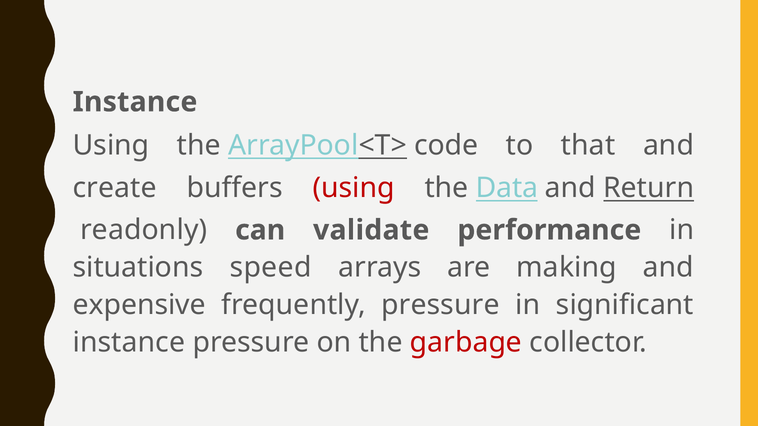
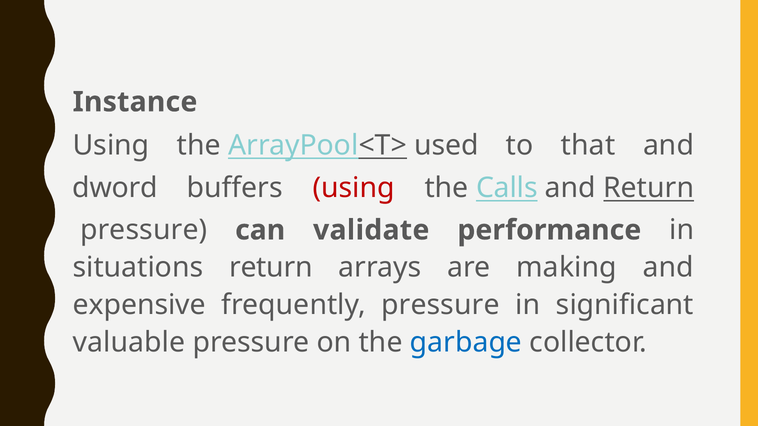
code: code -> used (446, 146)
create: create -> dword (115, 188)
Data: Data -> Calls (507, 188)
readonly: readonly -> pressure (144, 230)
situations speed: speed -> return (271, 268)
instance: instance -> valuable (129, 343)
garbage colour: red -> blue (466, 343)
